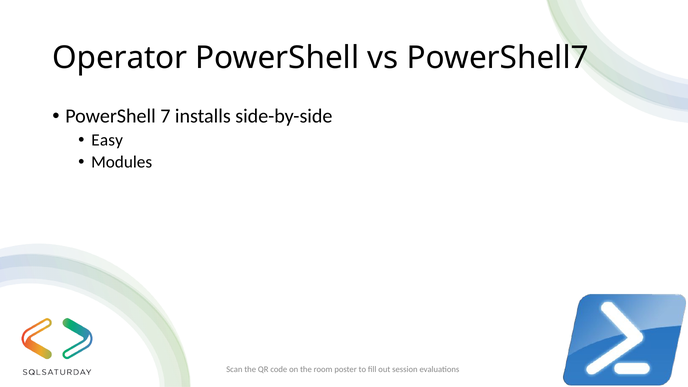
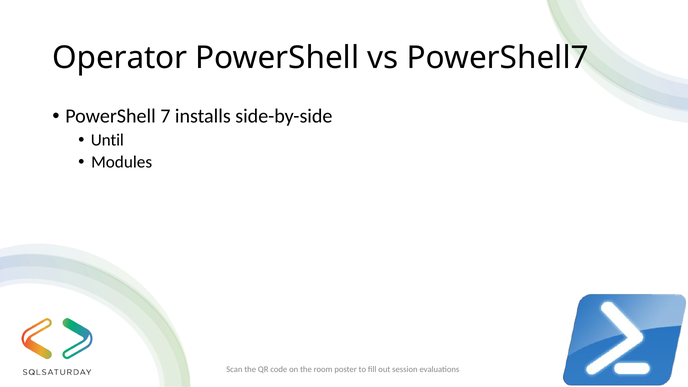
Easy: Easy -> Until (107, 140)
